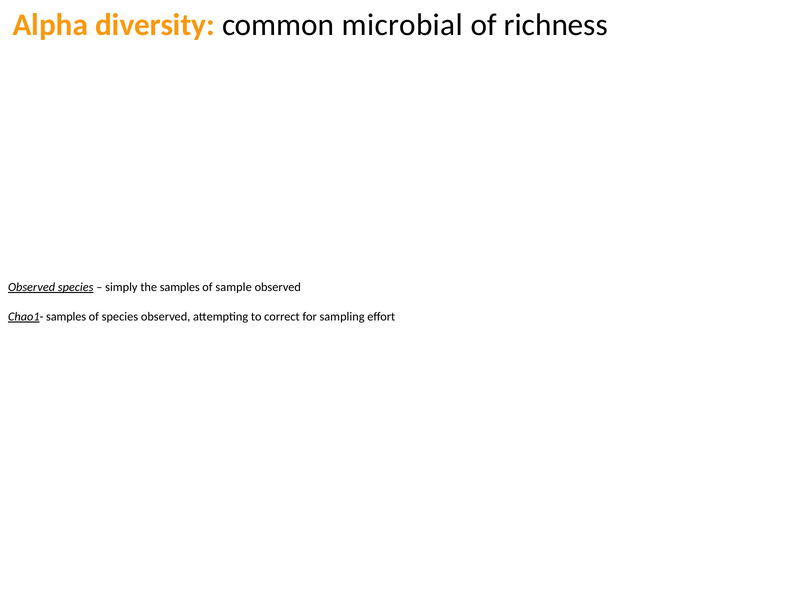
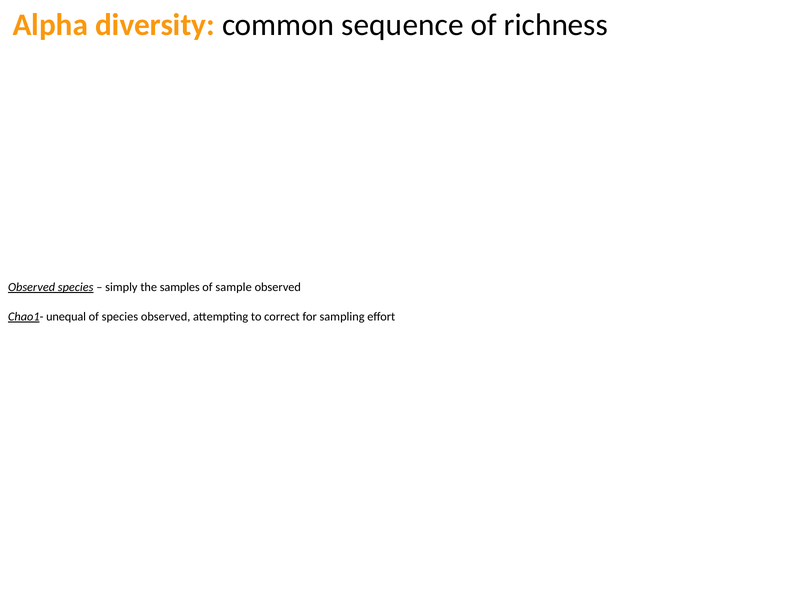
microbial: microbial -> sequence (403, 25)
Chao1- samples: samples -> unequal (66, 317)
